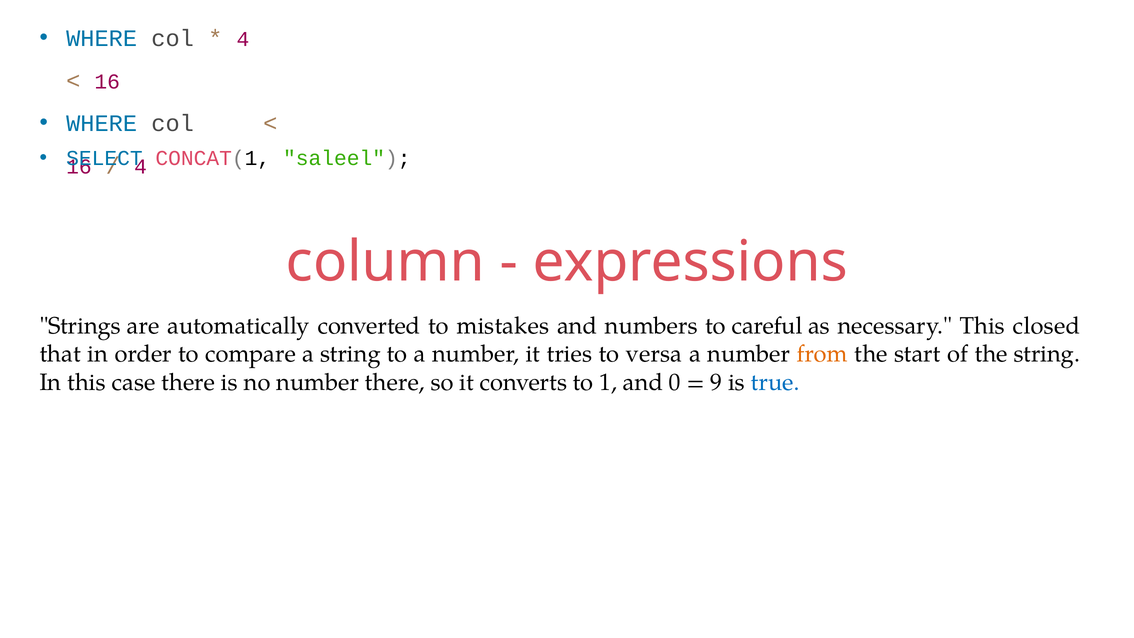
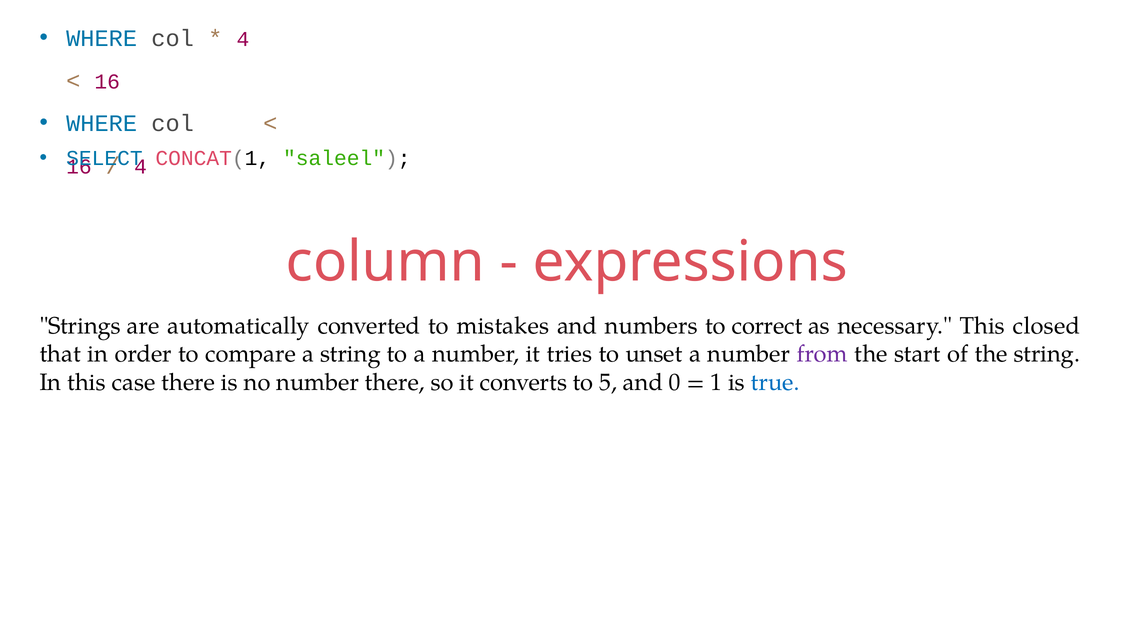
careful: careful -> correct (767, 326)
versa: versa -> unset (654, 354)
from colour: orange -> purple (822, 354)
1: 1 -> 5 (608, 382)
9: 9 -> 1 (716, 382)
